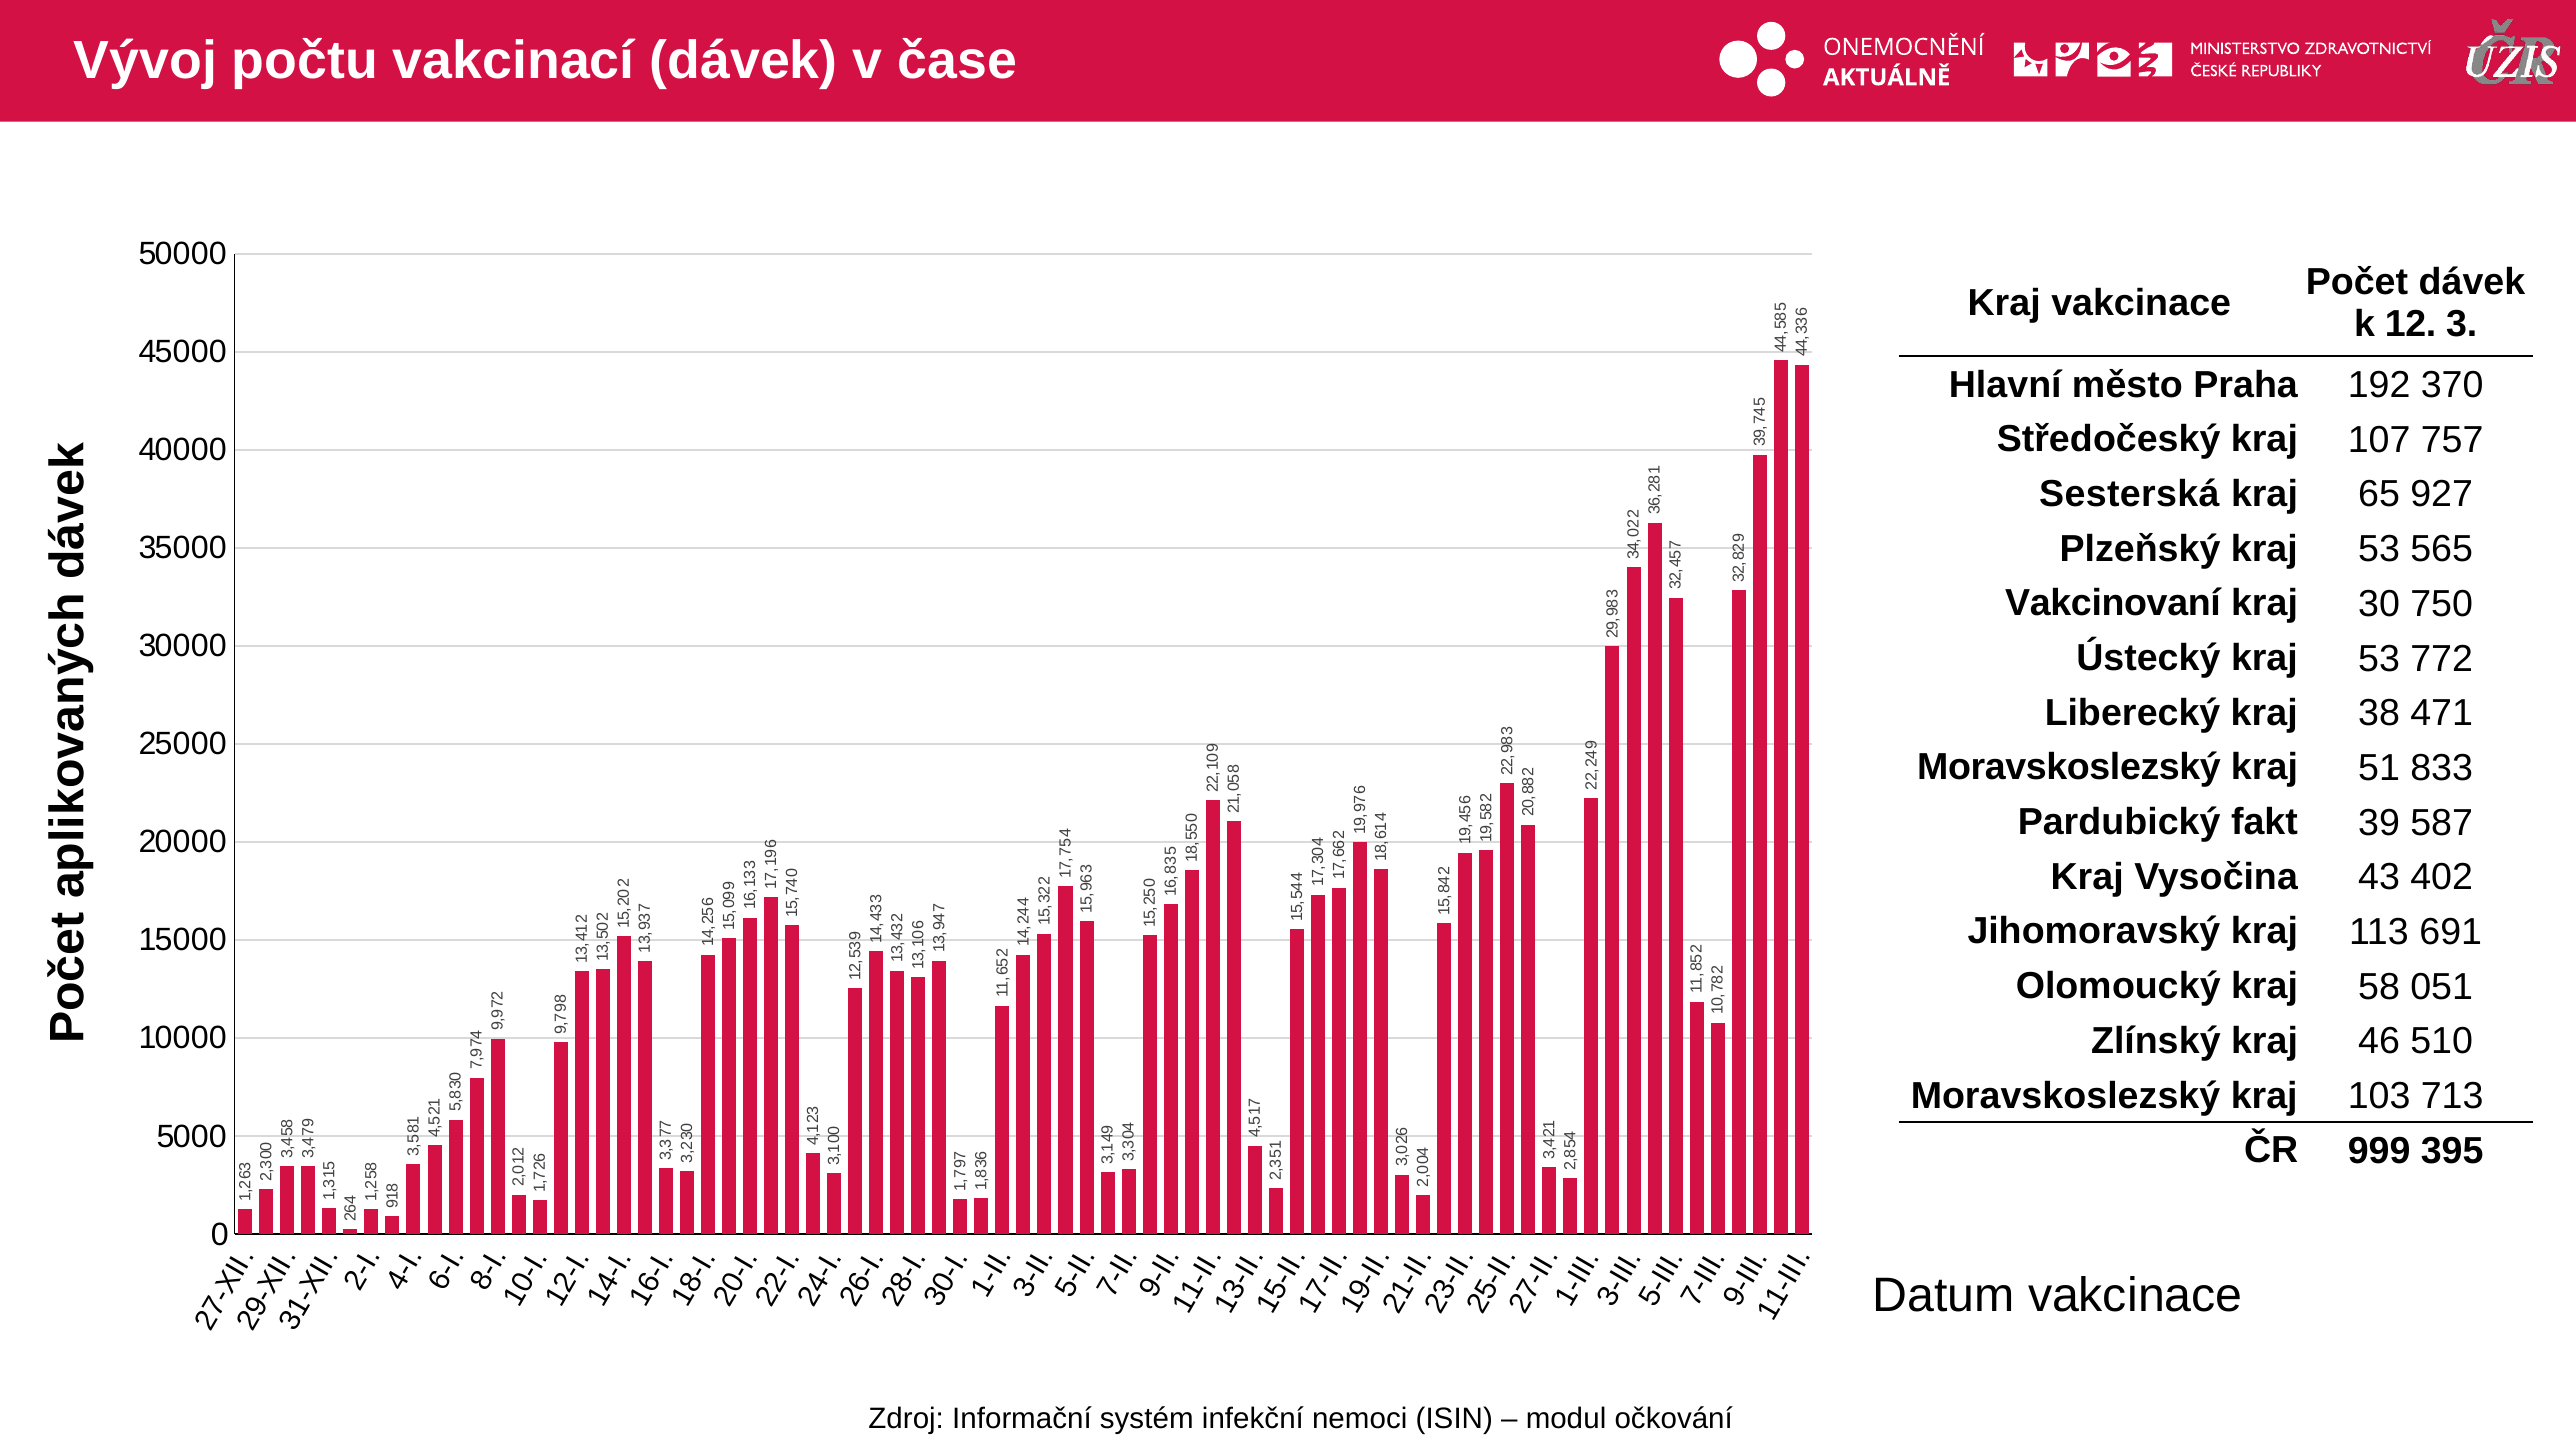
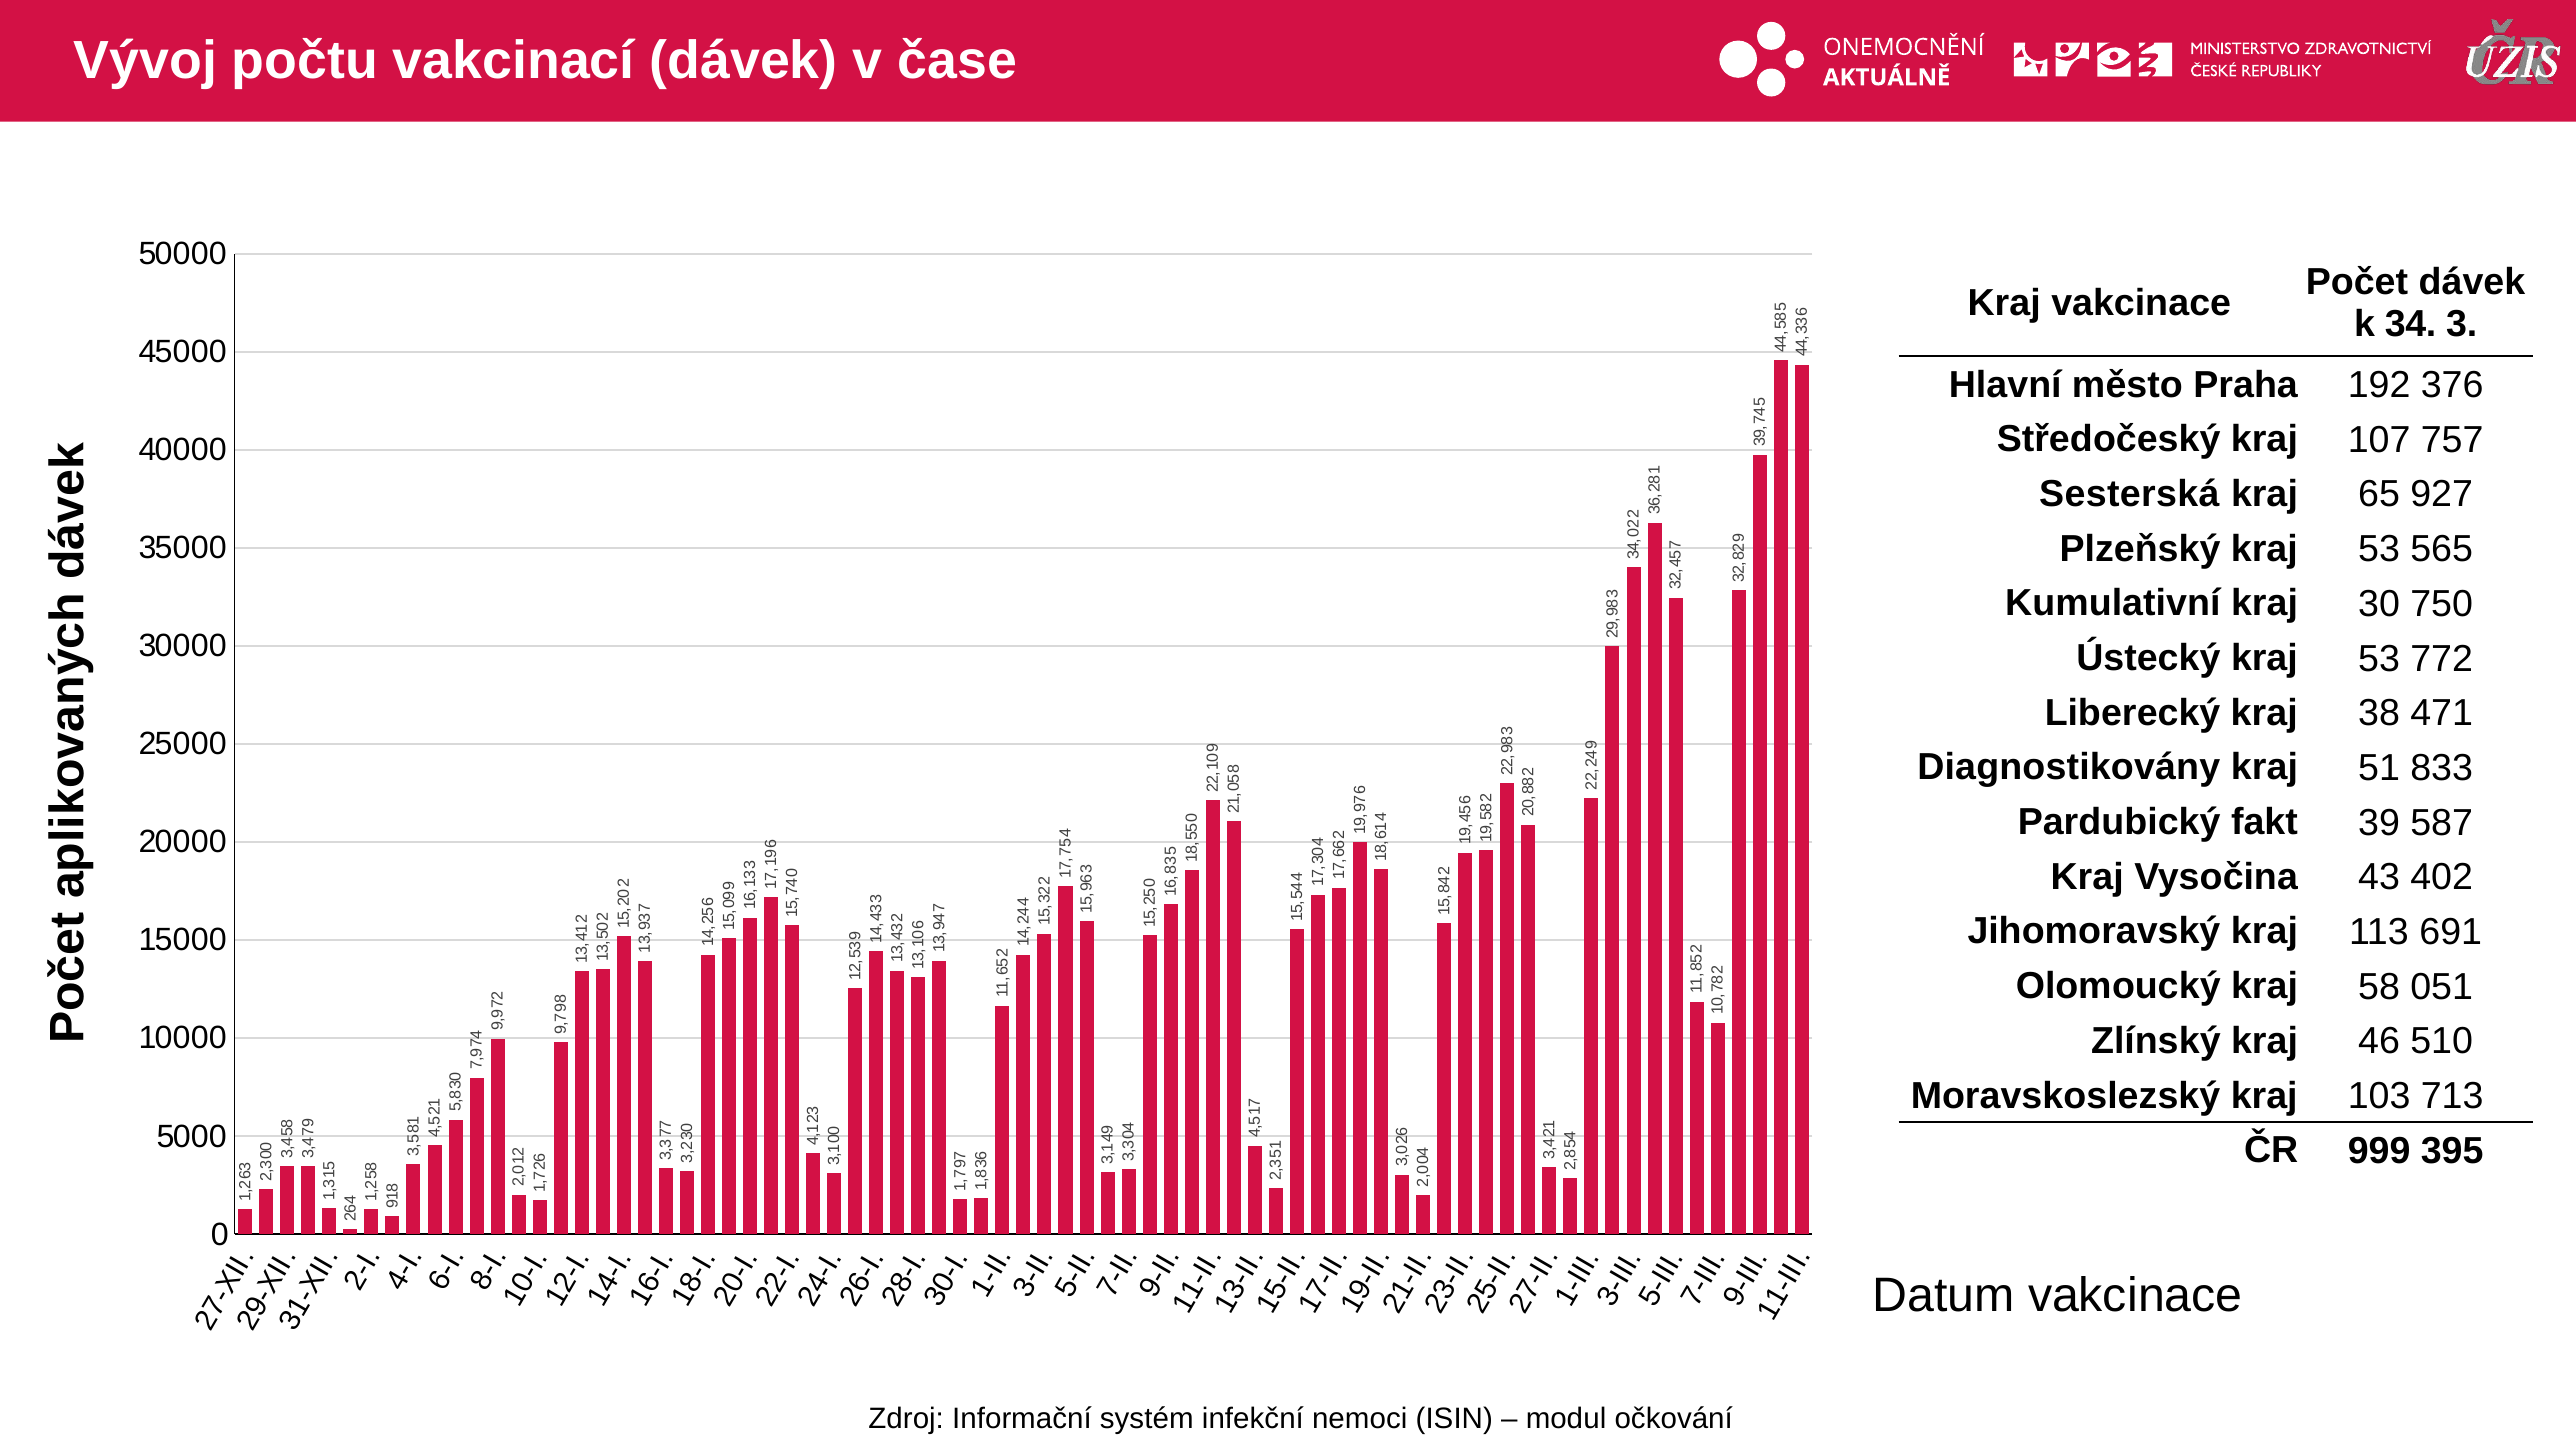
12: 12 -> 34 (2411, 324)
370: 370 -> 376 (2452, 385)
Vakcinovaní: Vakcinovaní -> Kumulativní (2113, 603)
Moravskoslezský: Moravskoslezský -> Diagnostikovány (2069, 767)
